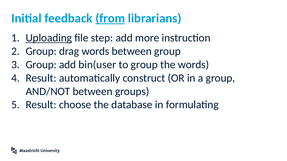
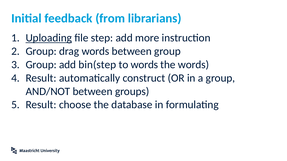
from underline: present -> none (110, 18)
bin(user: bin(user -> bin(step (97, 65)
to group: group -> words (144, 65)
